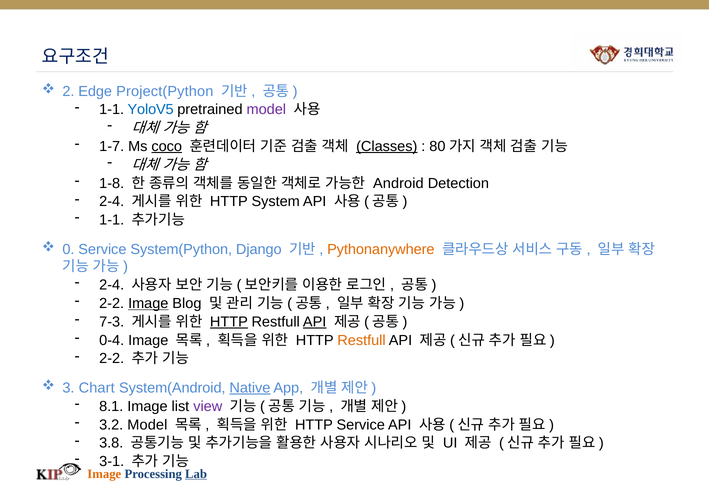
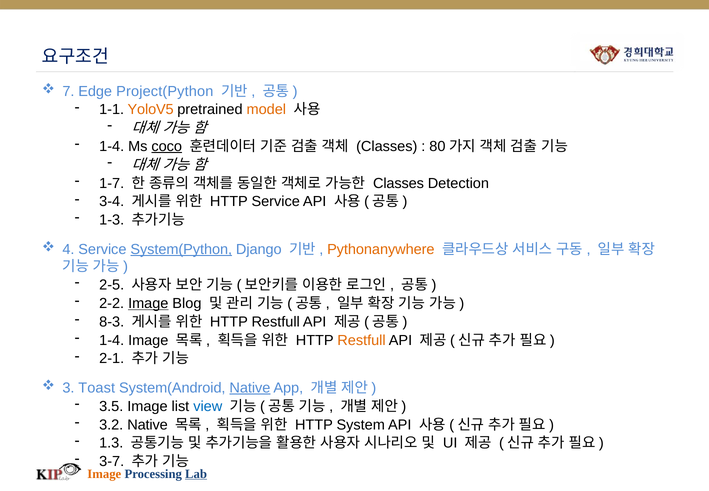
2: 2 -> 7 (68, 91)
YoloV5 colour: blue -> orange (151, 110)
model colour: purple -> orange (266, 110)
1-7: 1-7 -> 1-4 (112, 146)
Classes underline: present -> none (387, 146)
1-8: 1-8 -> 1-7 (112, 183)
Android: Android -> Classes (398, 183)
2-4: 2-4 -> 3-4 (112, 202)
HTTP System: System -> Service (276, 202)
1-1: 1-1 -> 1-3 (112, 220)
0: 0 -> 4 (68, 249)
System(Python underline: none -> present (181, 249)
2-4: 2-4 -> 2-5 (112, 285)
7-3: 7-3 -> 8-3 (112, 322)
HTTP underline: present -> none (229, 322)
API underline: present -> none (315, 322)
0-4: 0-4 -> 1-4 (112, 340)
2-2: 2-2 -> 2-1 (112, 359)
Chart: Chart -> Toast (97, 388)
8.1: 8.1 -> 3.5 (111, 406)
view colour: purple -> blue (208, 406)
3.2 Model: Model -> Native (148, 425)
HTTP Service: Service -> System (361, 425)
3.8: 3.8 -> 1.3 (111, 443)
3-1: 3-1 -> 3-7 (112, 461)
